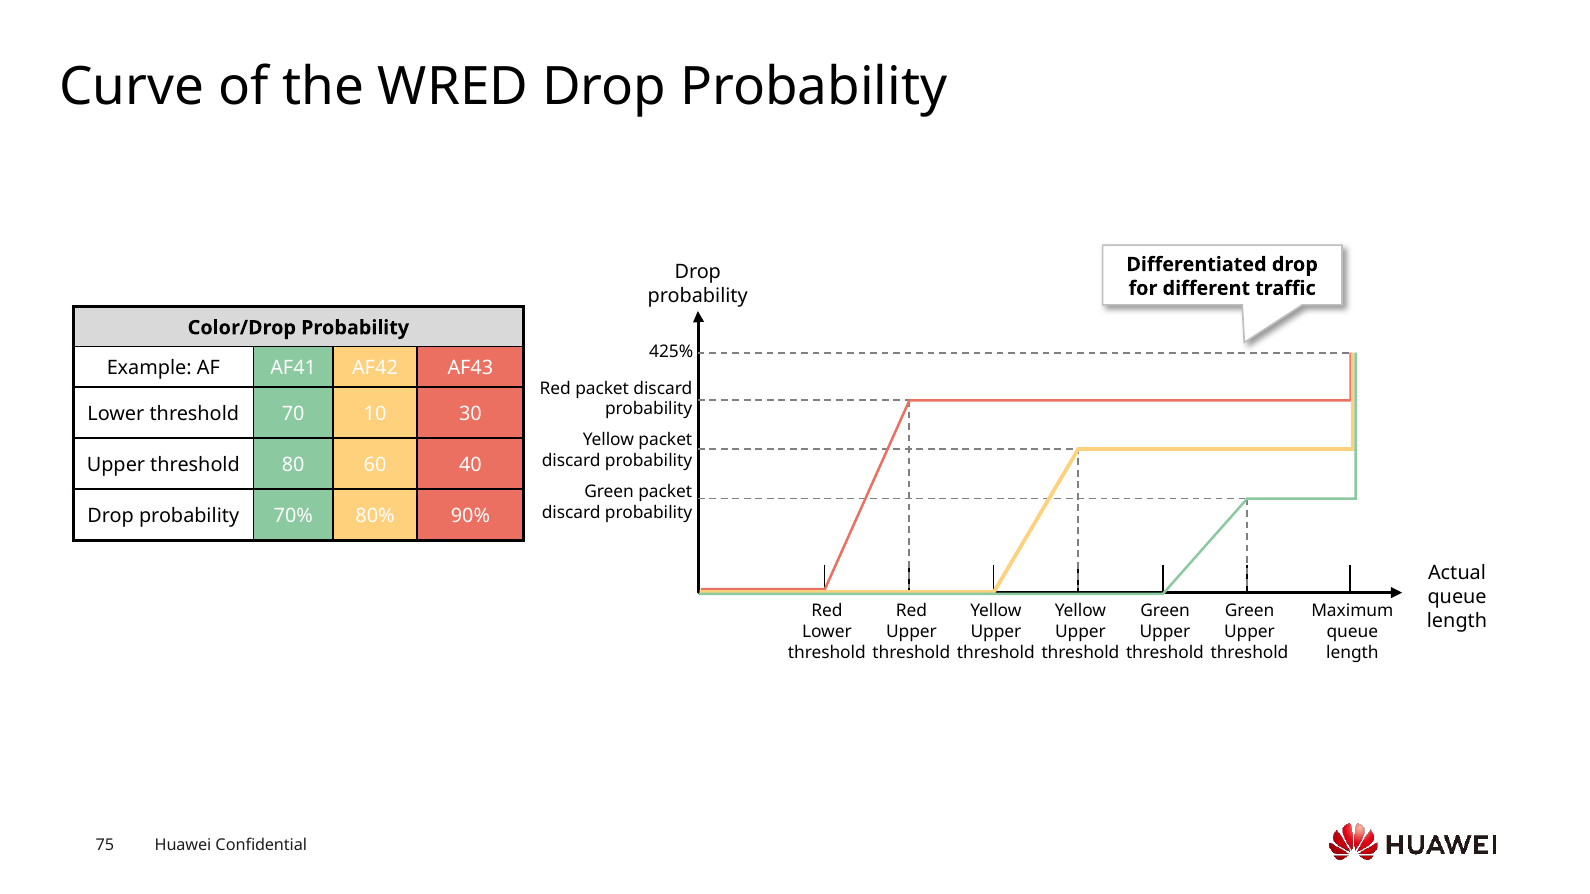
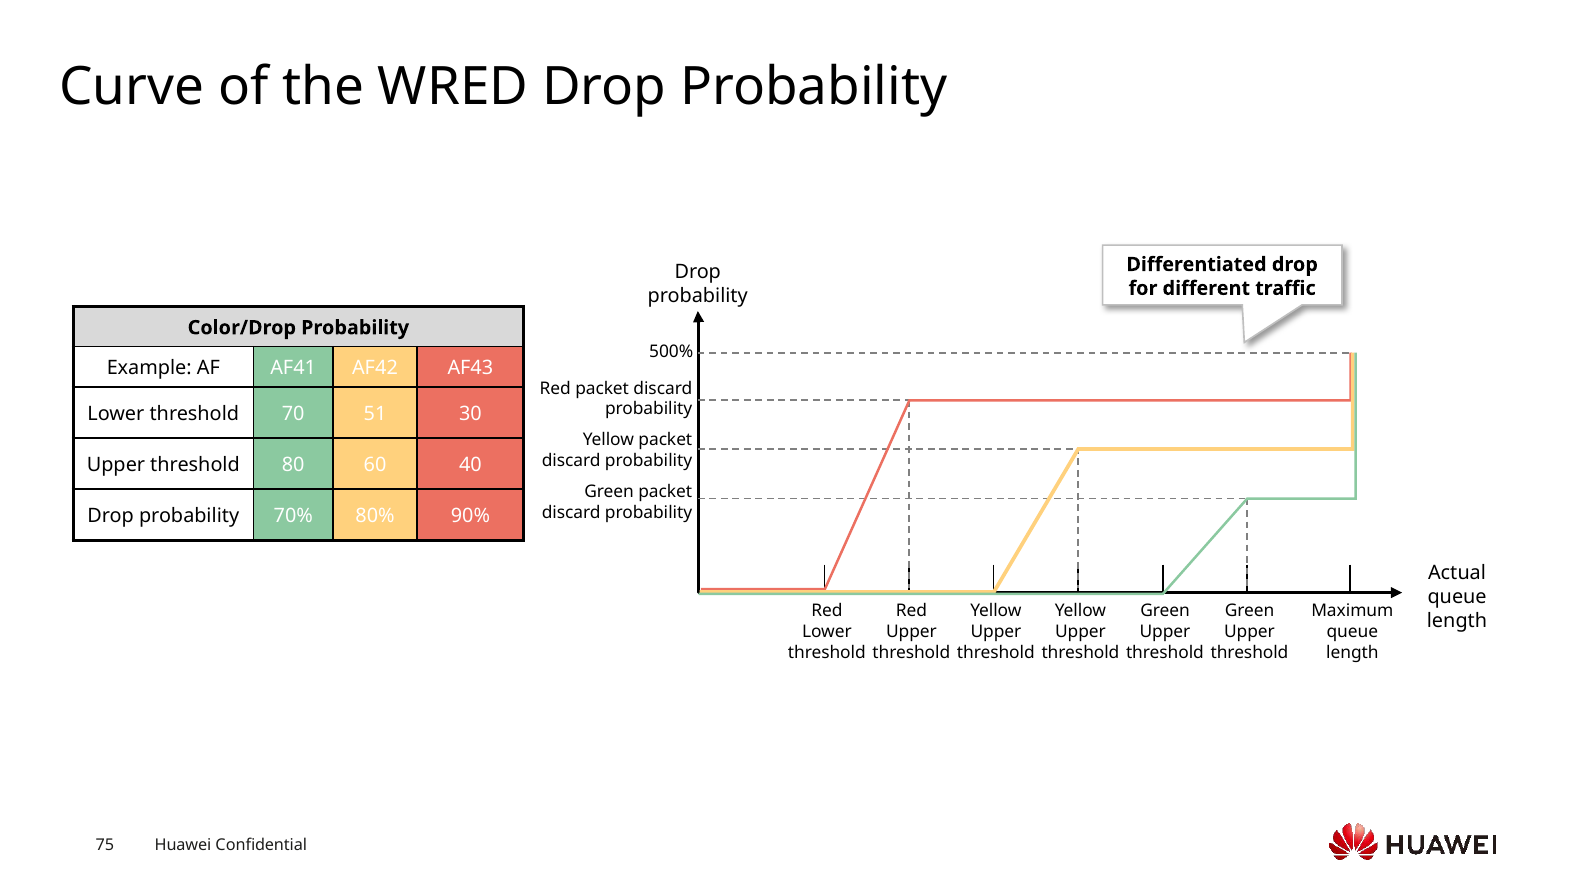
425%: 425% -> 500% (671, 352)
10: 10 -> 51 (375, 414)
